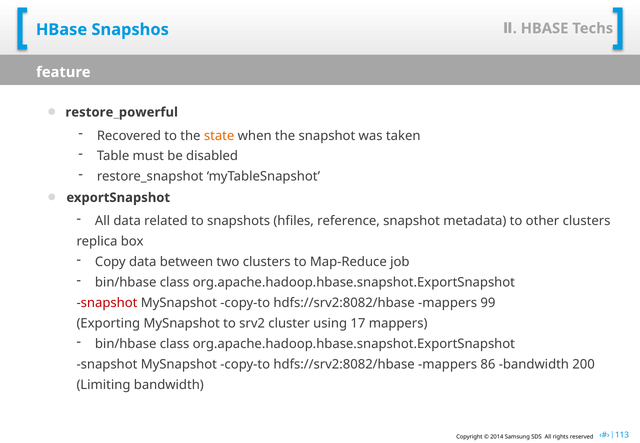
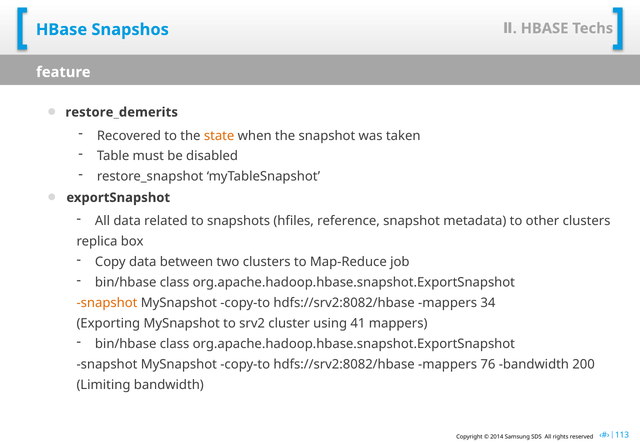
restore_powerful: restore_powerful -> restore_demerits (122, 112)
snapshot colour: red -> orange (107, 303)
99: 99 -> 34 (488, 303)
17: 17 -> 41 (358, 323)
86: 86 -> 76 (488, 364)
